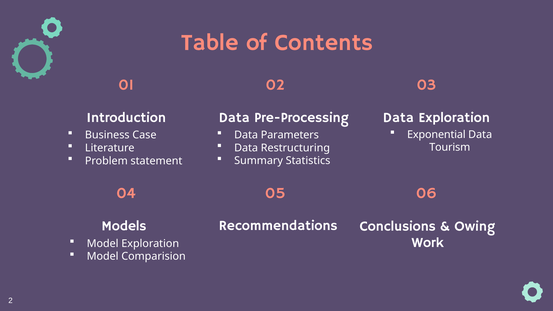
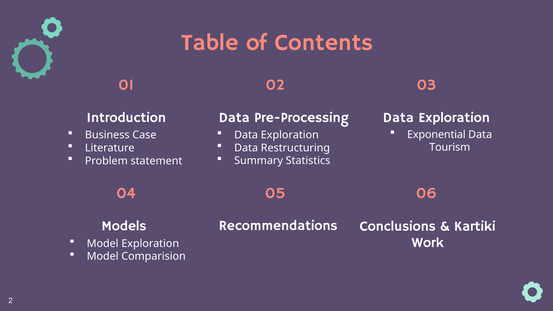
Parameters: Parameters -> Exploration (290, 135)
Owing: Owing -> Kartiki (475, 226)
